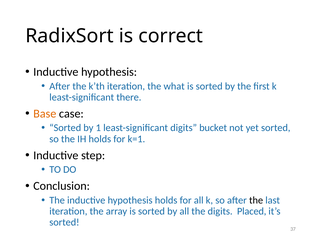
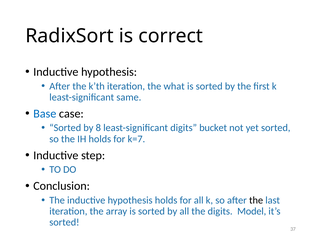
there: there -> same (129, 97)
Base colour: orange -> blue (45, 114)
1: 1 -> 8 (98, 128)
k=1: k=1 -> k=7 (136, 139)
Placed: Placed -> Model (252, 212)
